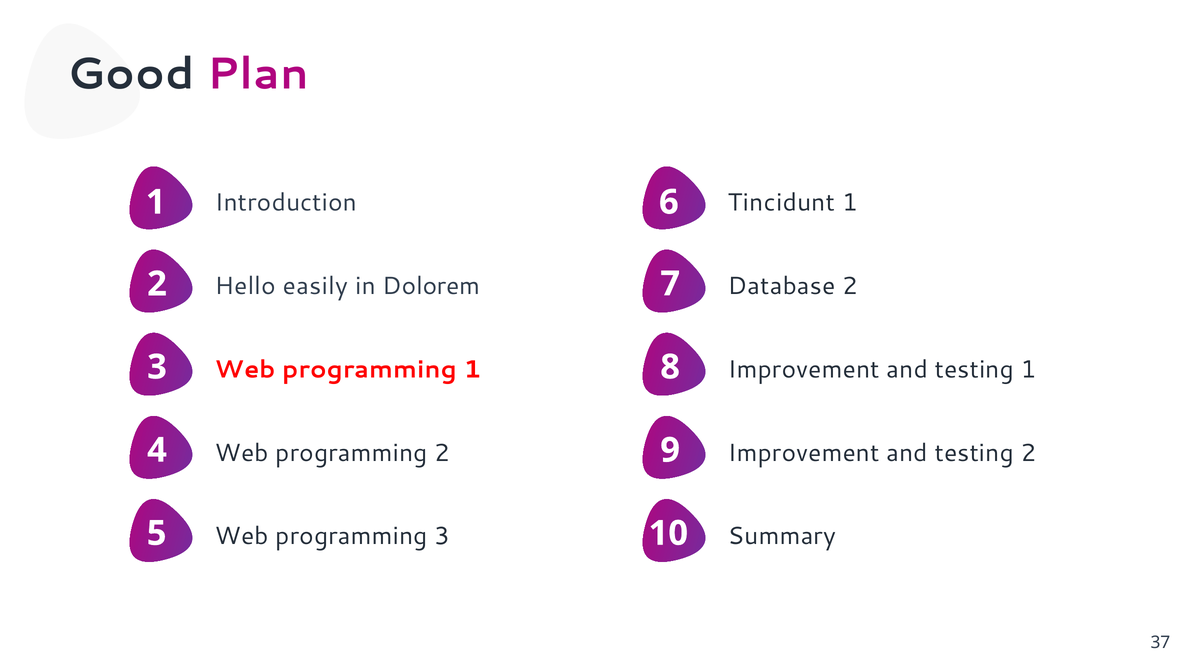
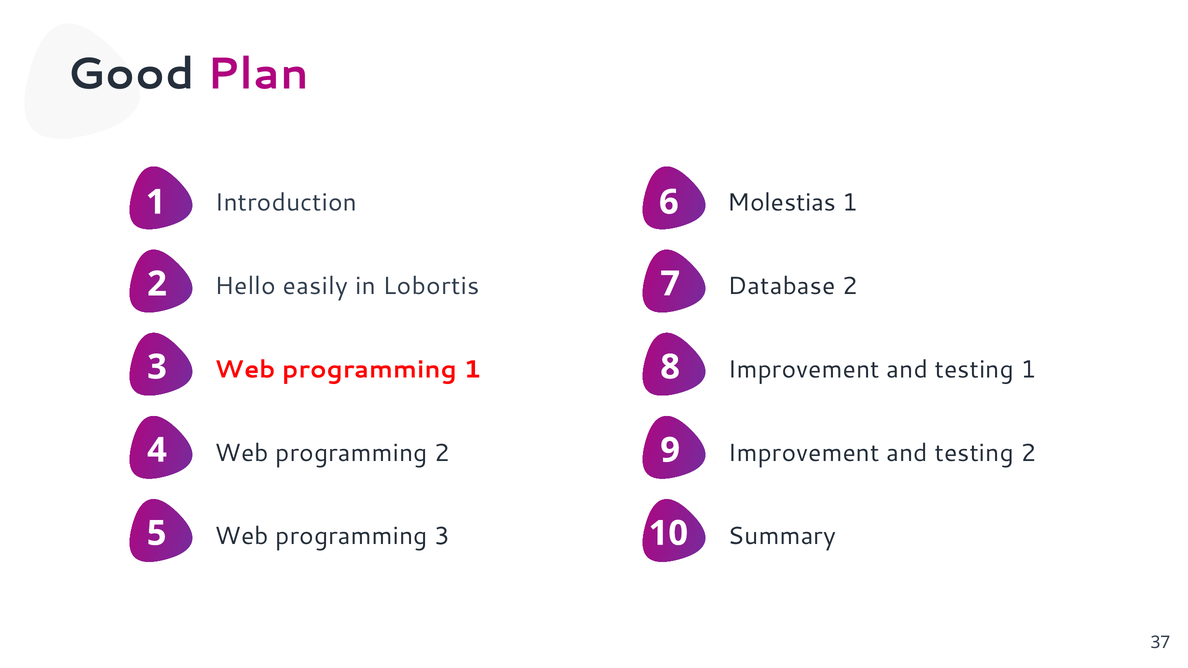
Tincidunt: Tincidunt -> Molestias (782, 203)
Dolorem: Dolorem -> Lobortis (431, 286)
